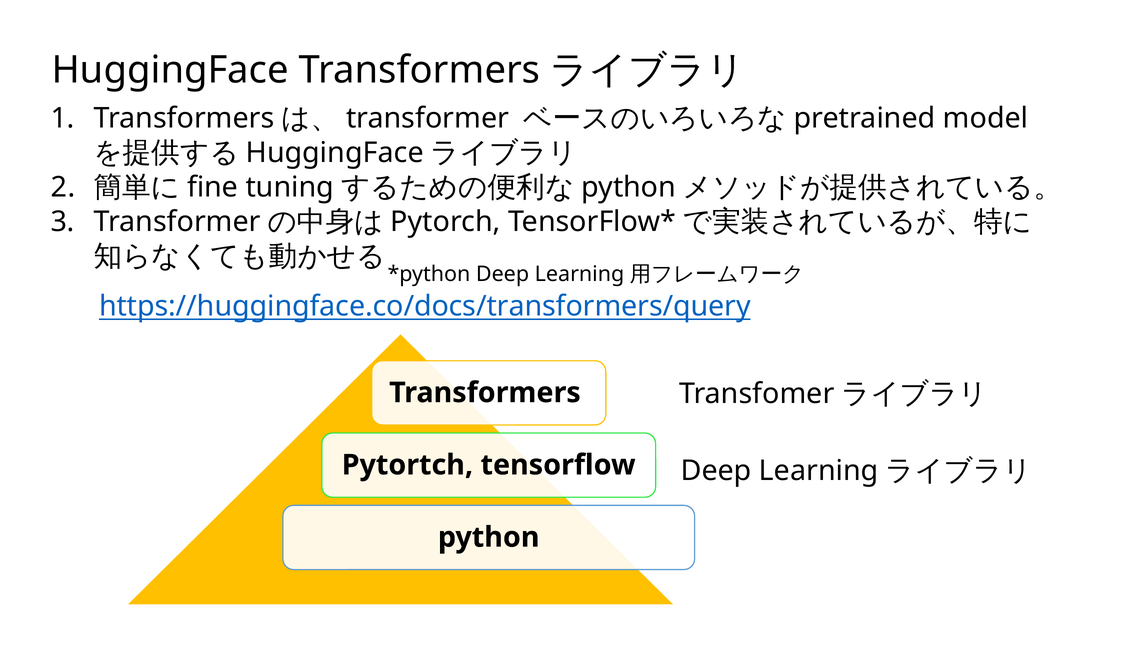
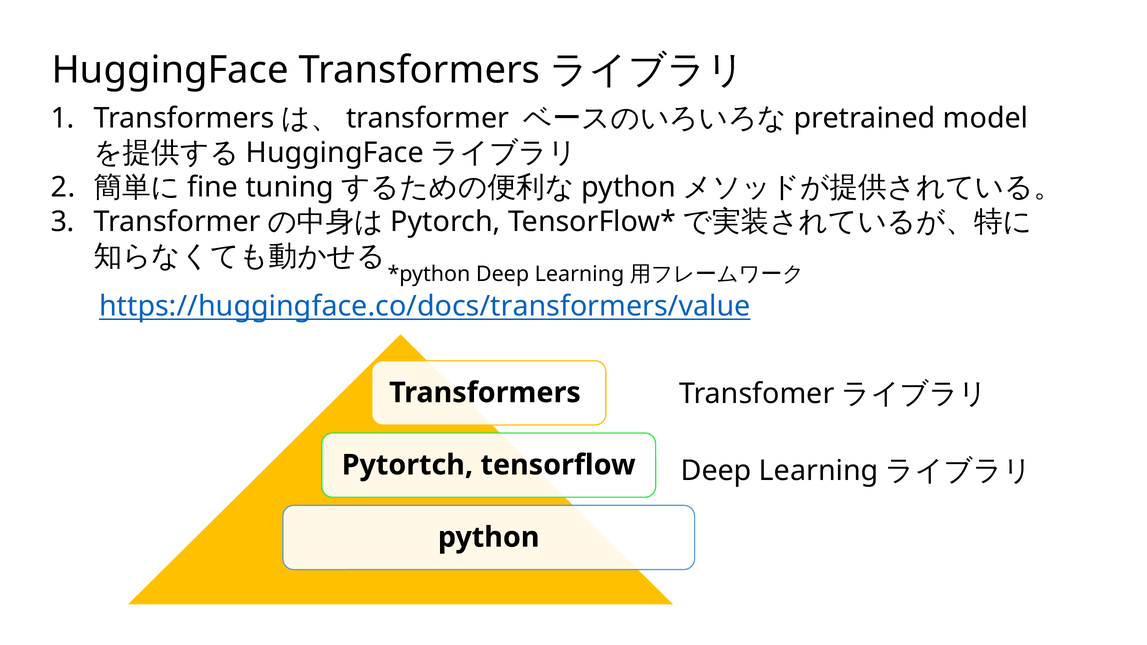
https://huggingface.co/docs/transformers/query: https://huggingface.co/docs/transformers/query -> https://huggingface.co/docs/transformers/value (425, 306)
